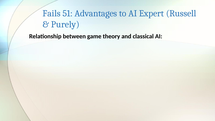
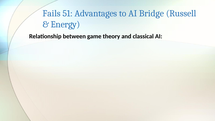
Expert: Expert -> Bridge (151, 13)
Purely: Purely -> Energy (65, 24)
